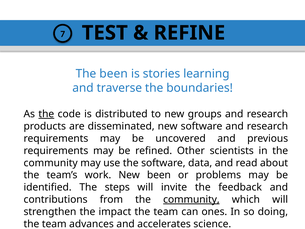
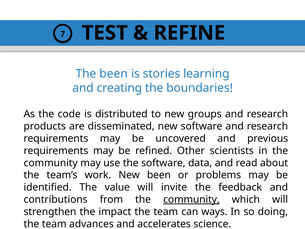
traverse: traverse -> creating (119, 88)
the underline: present -> none (46, 114)
steps: steps -> value (117, 187)
ones: ones -> ways (214, 212)
